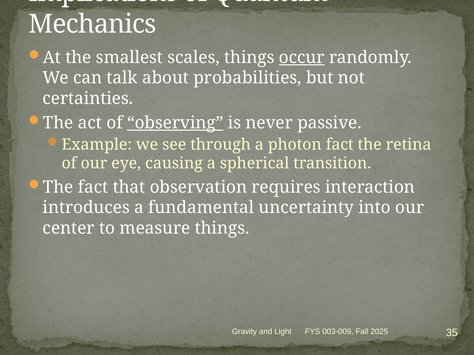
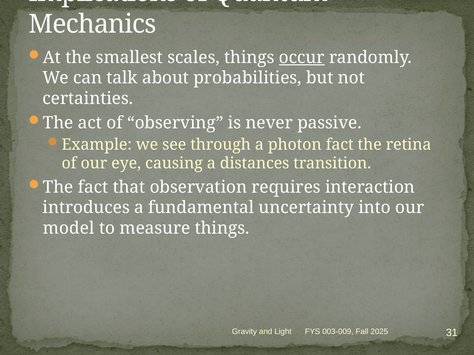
observing underline: present -> none (175, 123)
spherical: spherical -> distances (255, 164)
center: center -> model (69, 228)
35: 35 -> 31 (452, 333)
